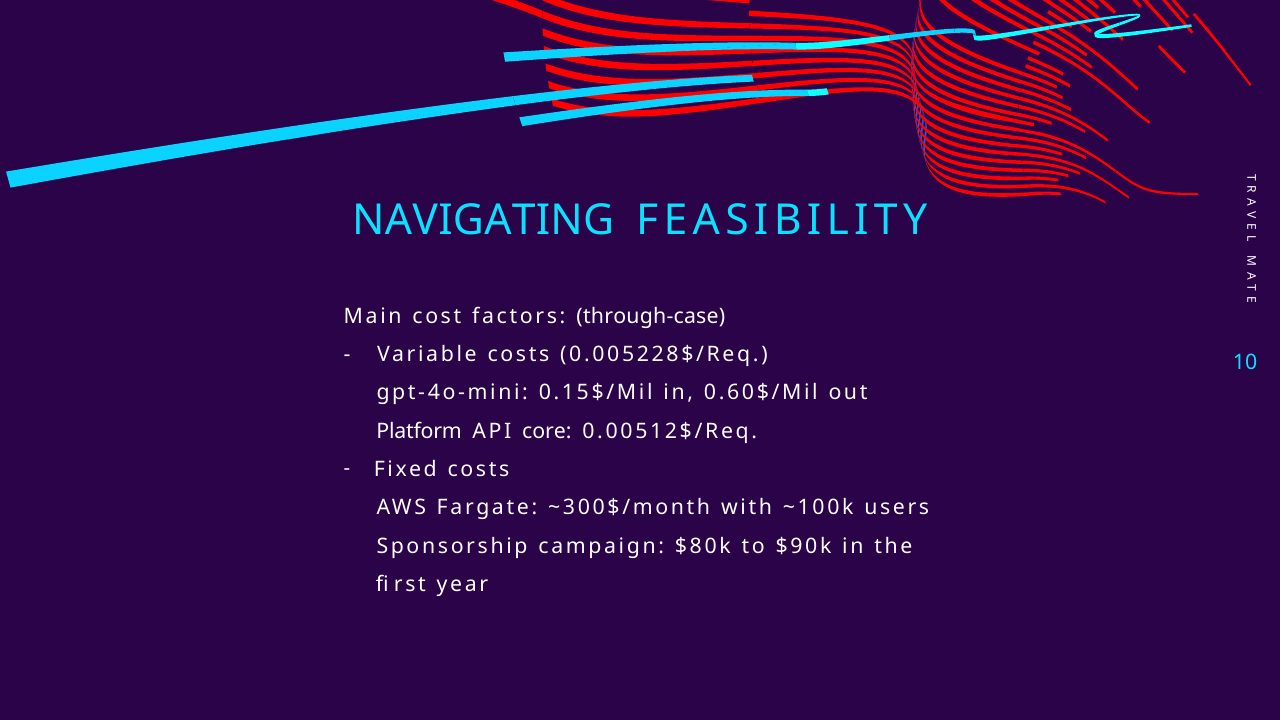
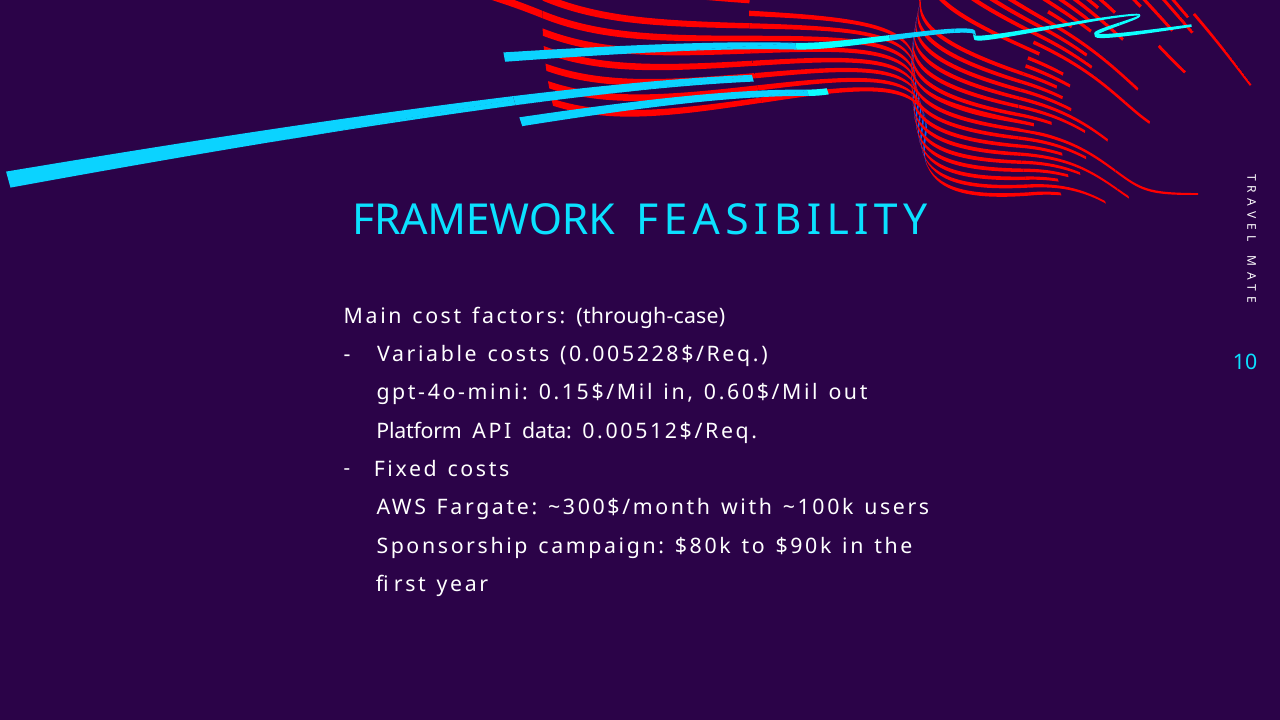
NAVIGATING: NAVIGATING -> FRAMEWORK (483, 221)
core: core -> data (547, 431)
